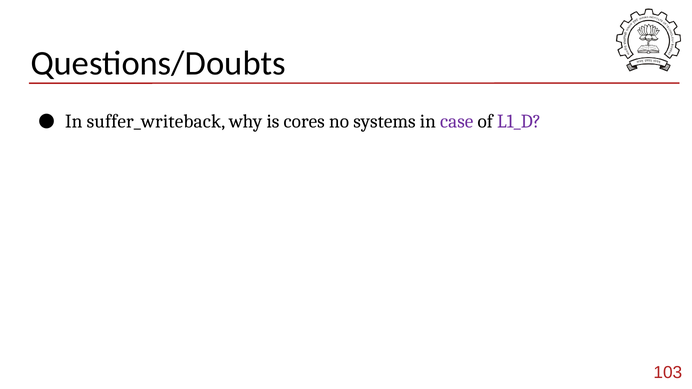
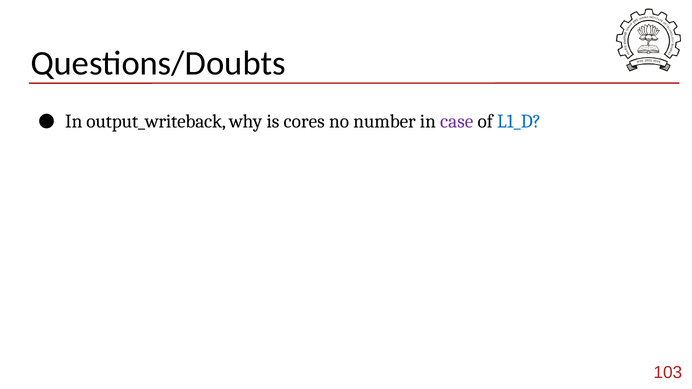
suffer_writeback: suffer_writeback -> output_writeback (156, 122)
systems: systems -> number (384, 122)
L1_D colour: purple -> blue (519, 122)
